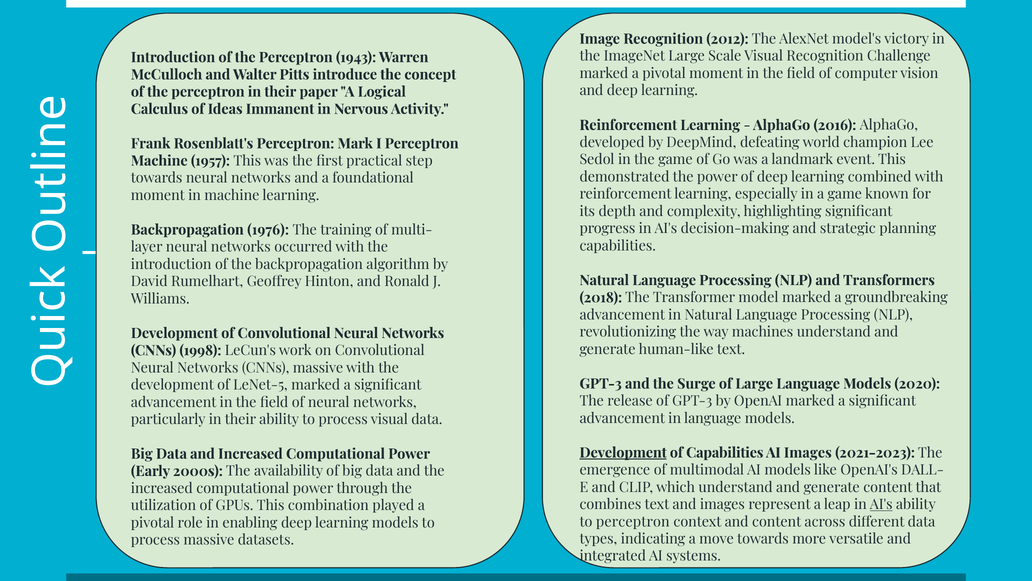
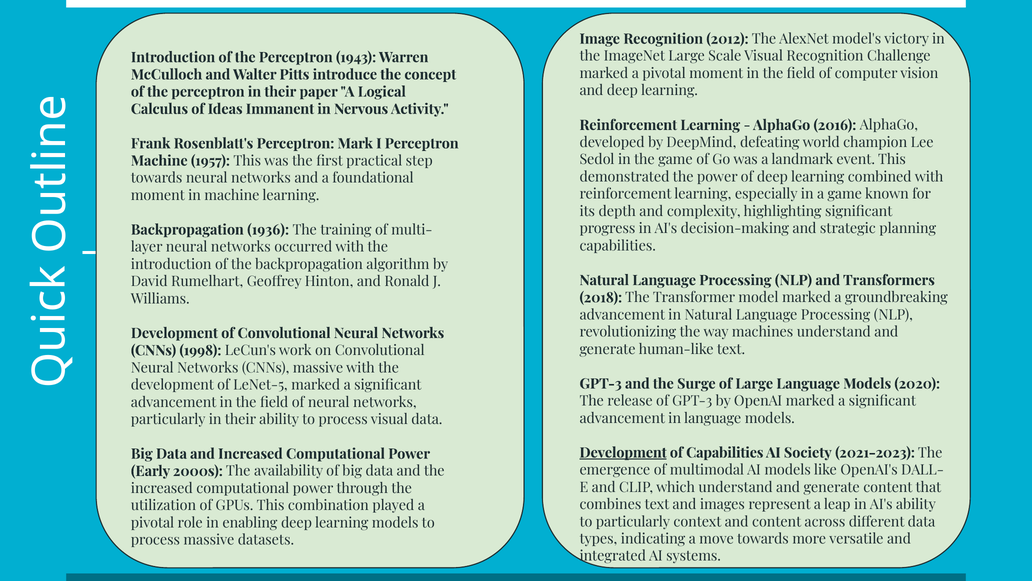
1976: 1976 -> 1936 (268, 230)
AI Images: Images -> Society (808, 452)
AI's underline: present -> none (881, 504)
to perceptron: perceptron -> particularly (633, 521)
